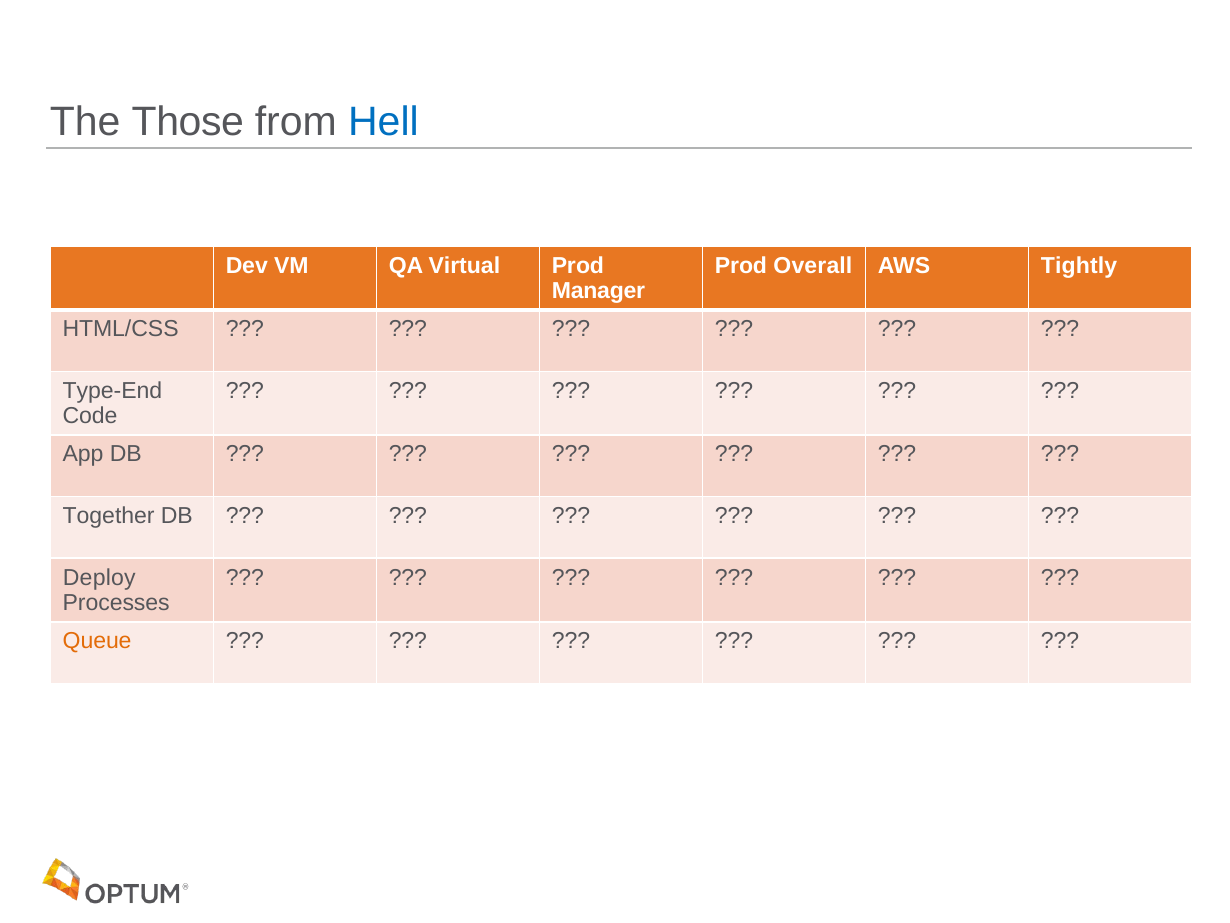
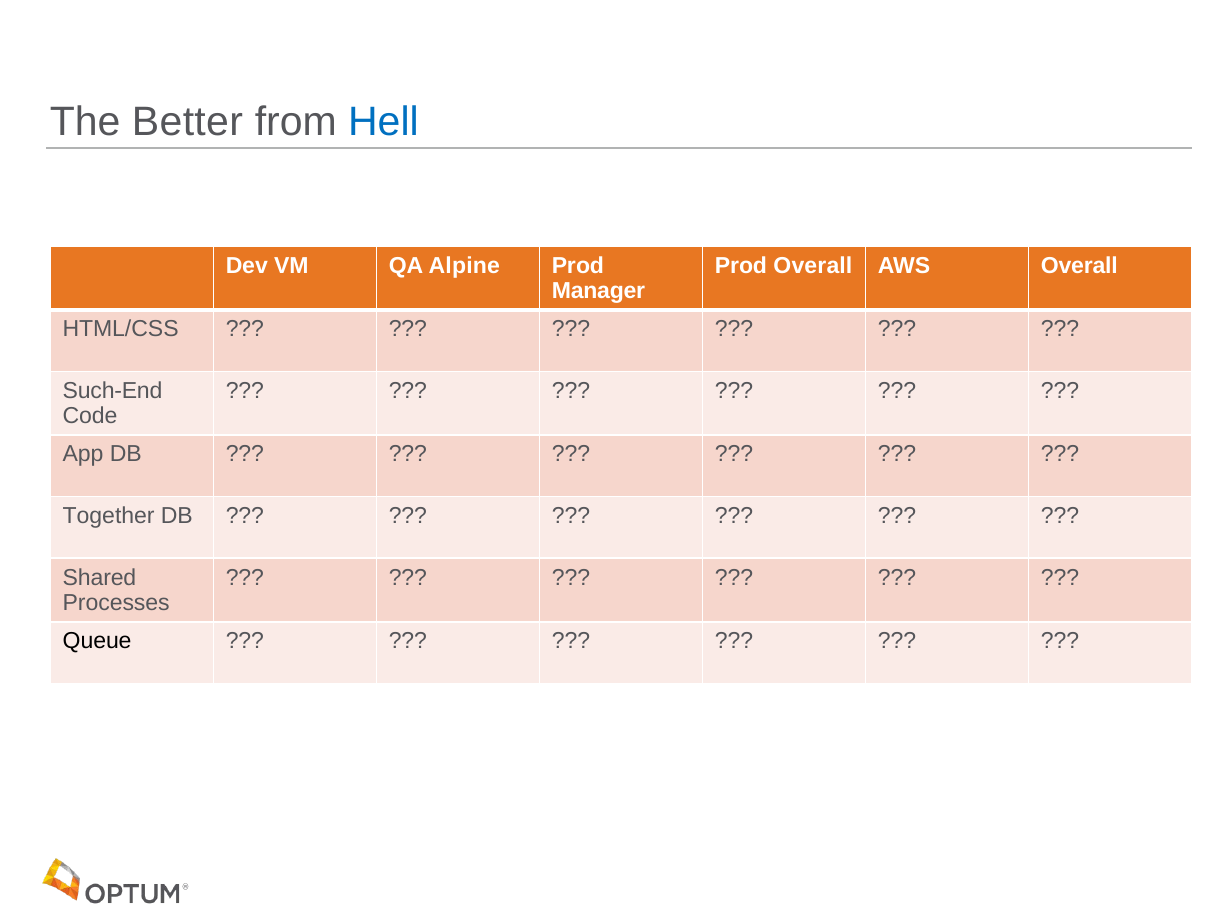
Those: Those -> Better (187, 122)
Virtual: Virtual -> Alpine (464, 265)
AWS Tightly: Tightly -> Overall (1079, 265)
Type-End: Type-End -> Such-End (113, 390)
Deploy: Deploy -> Shared (99, 577)
Queue colour: orange -> black (97, 641)
